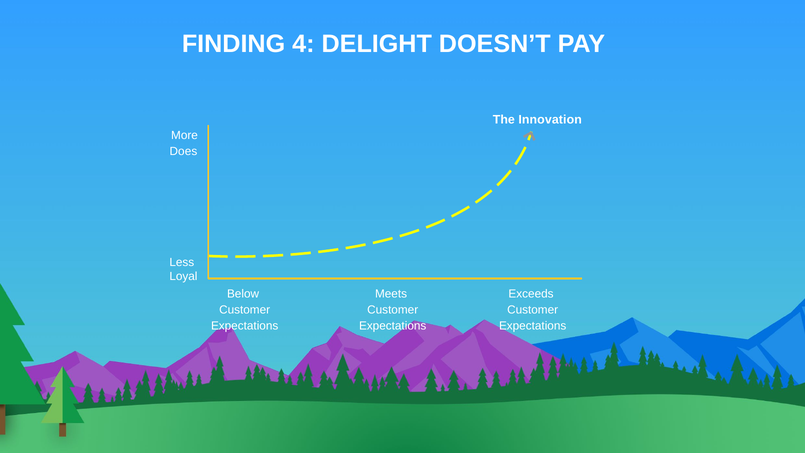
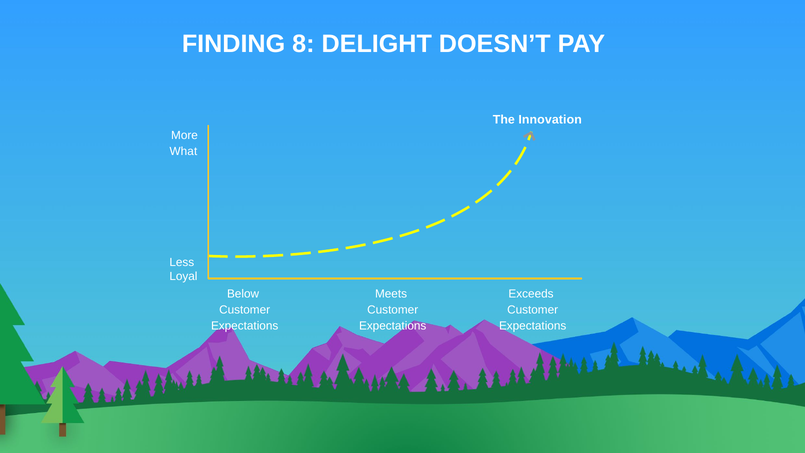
4: 4 -> 8 (303, 44)
Does: Does -> What (183, 151)
